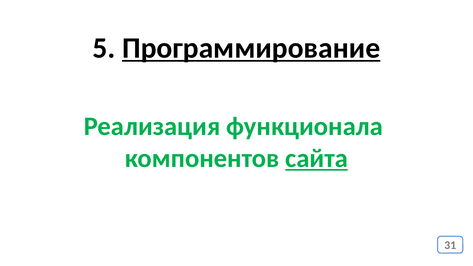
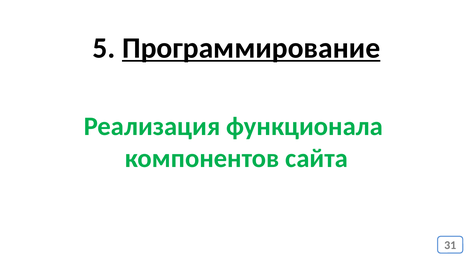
сайта underline: present -> none (317, 158)
